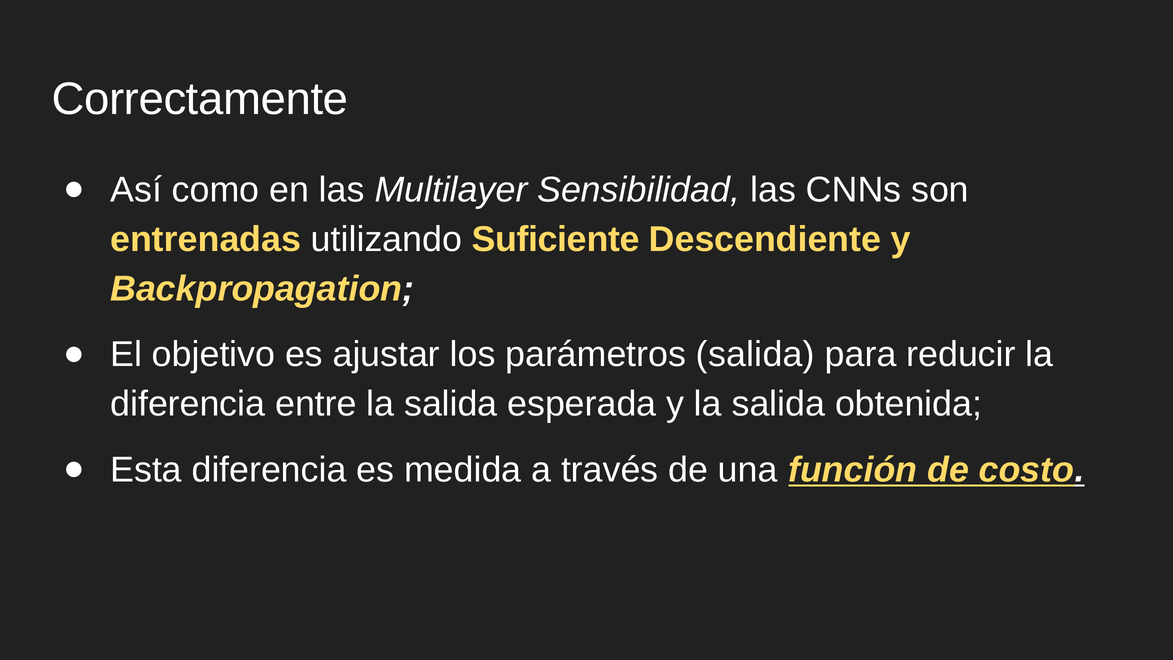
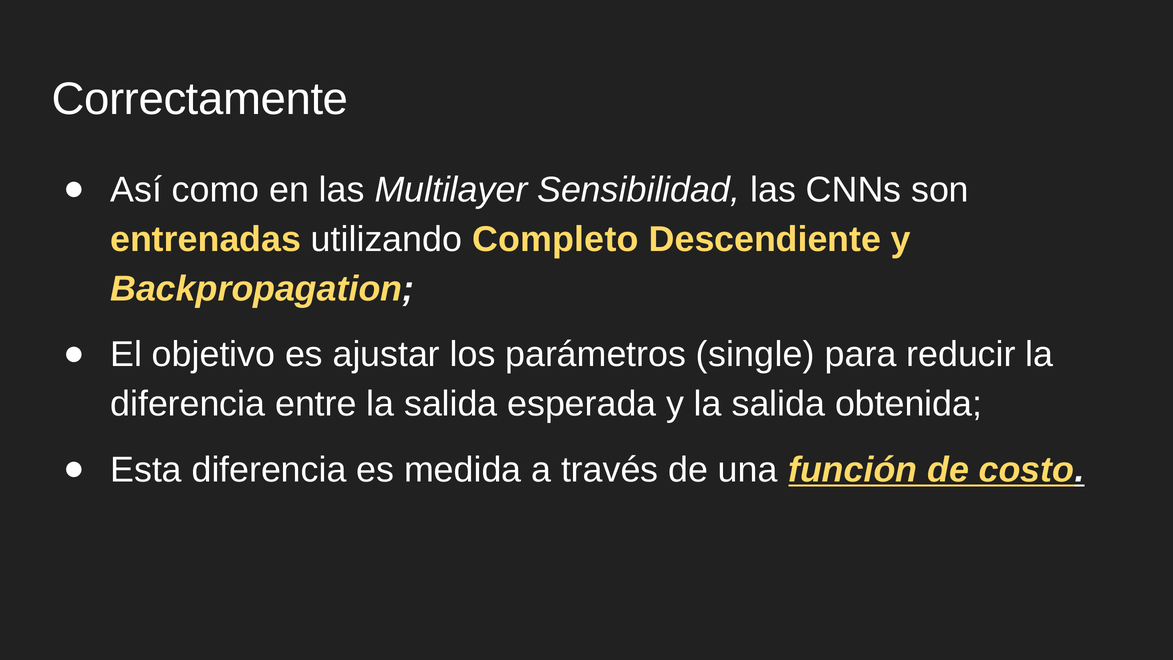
Suficiente: Suficiente -> Completo (555, 239)
parámetros salida: salida -> single (755, 355)
